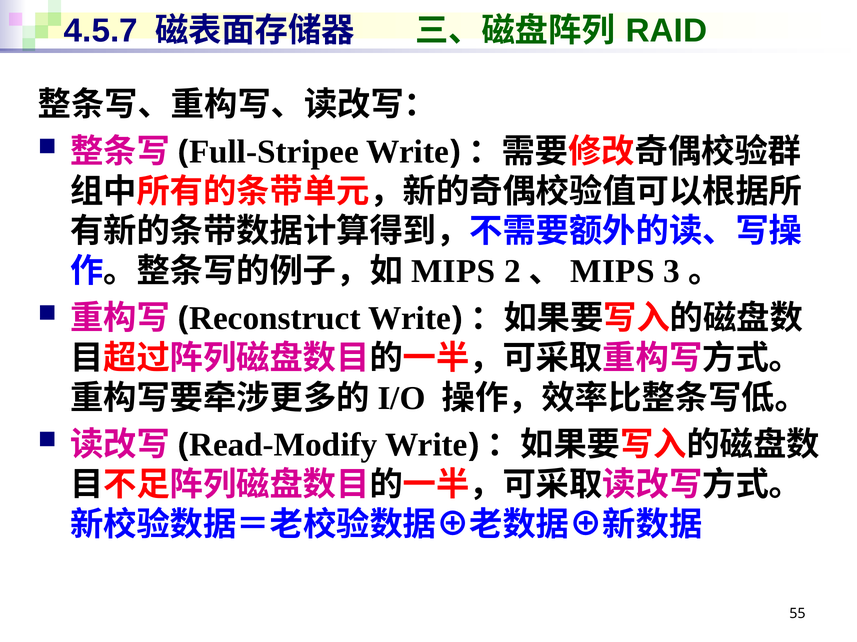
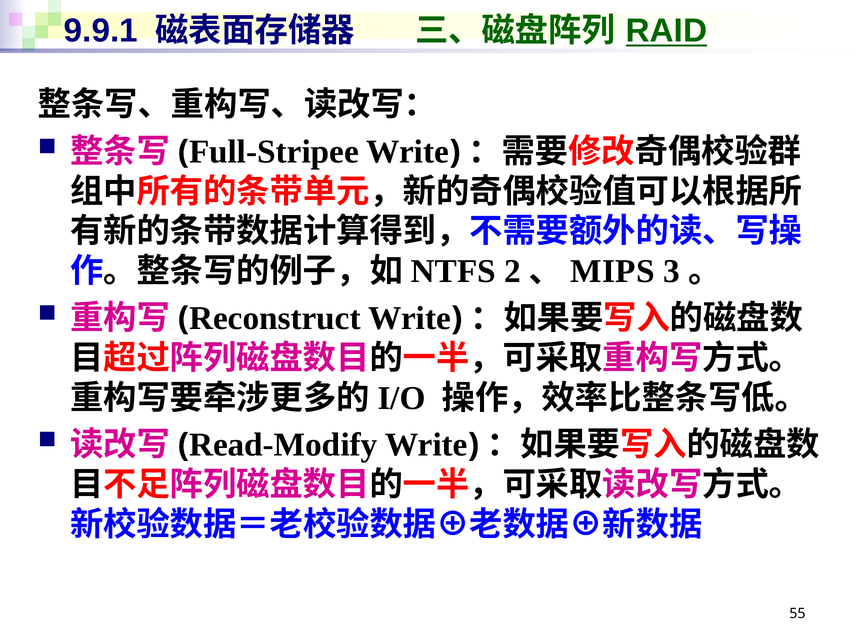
4.5.7: 4.5.7 -> 9.9.1 (101, 31)
RAID underline: none -> present (666, 31)
MIPS: MIPS -> NTFS (453, 272)
